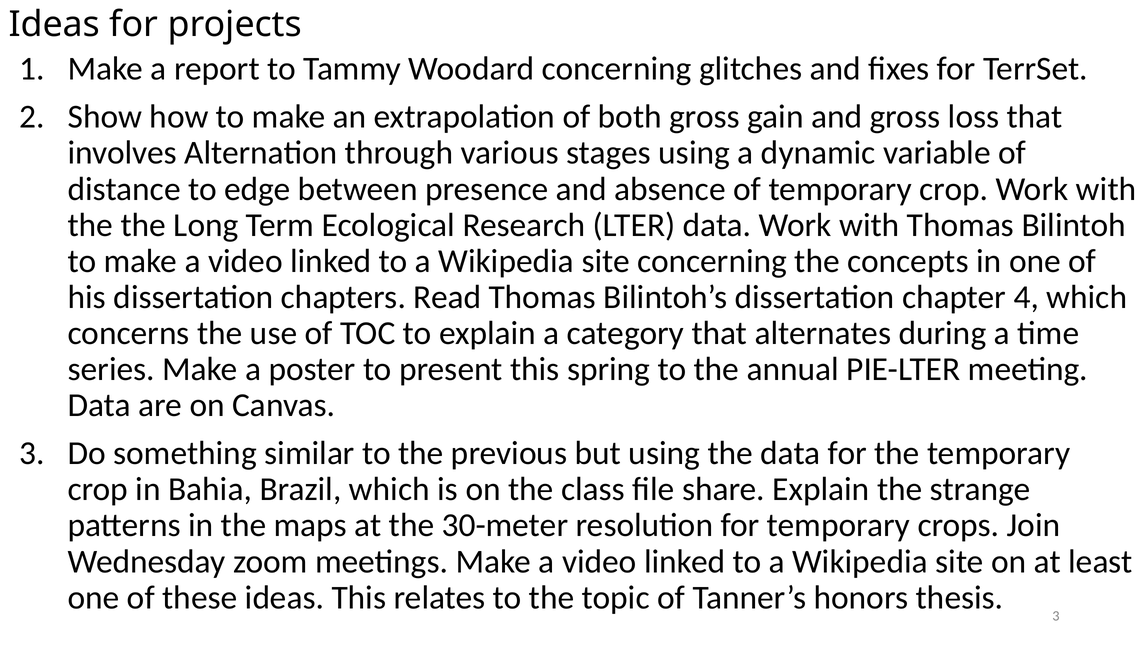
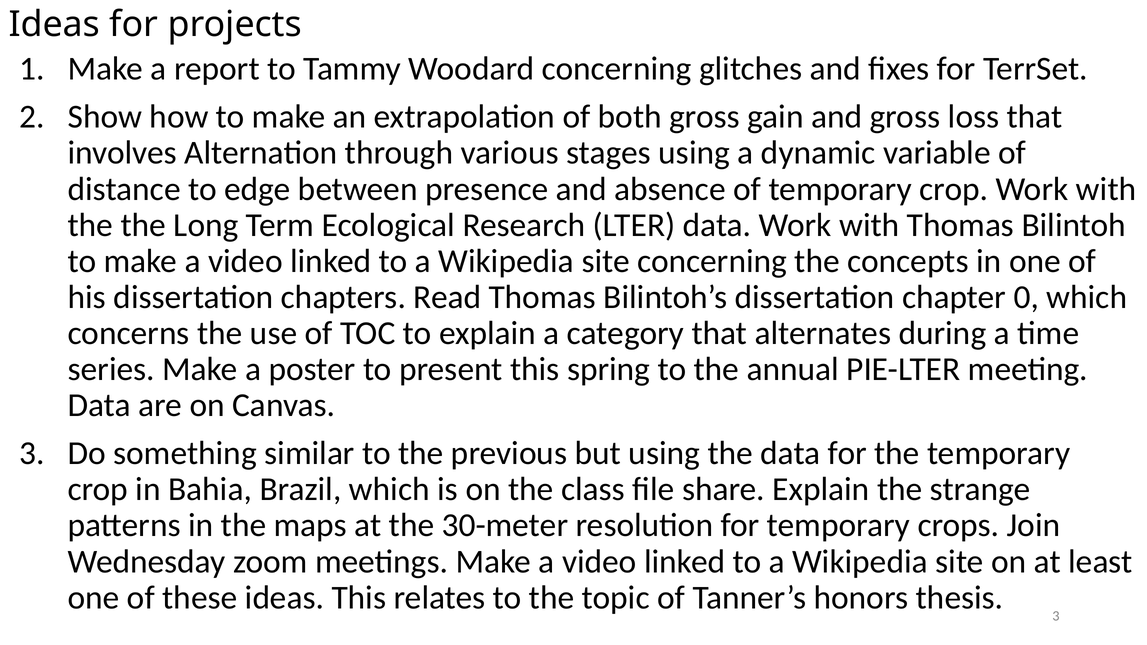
4: 4 -> 0 (1026, 297)
